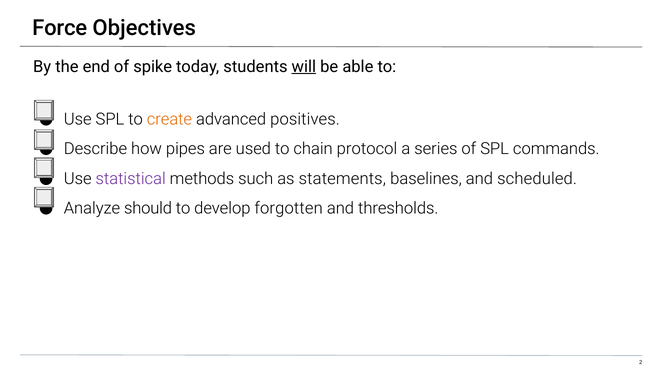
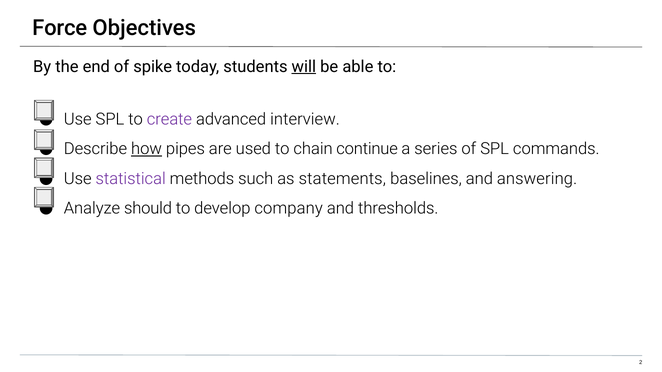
create colour: orange -> purple (169, 119)
positives: positives -> interview (305, 119)
how underline: none -> present (146, 149)
protocol: protocol -> continue (367, 149)
scheduled: scheduled -> answering (537, 179)
forgotten: forgotten -> company (289, 209)
